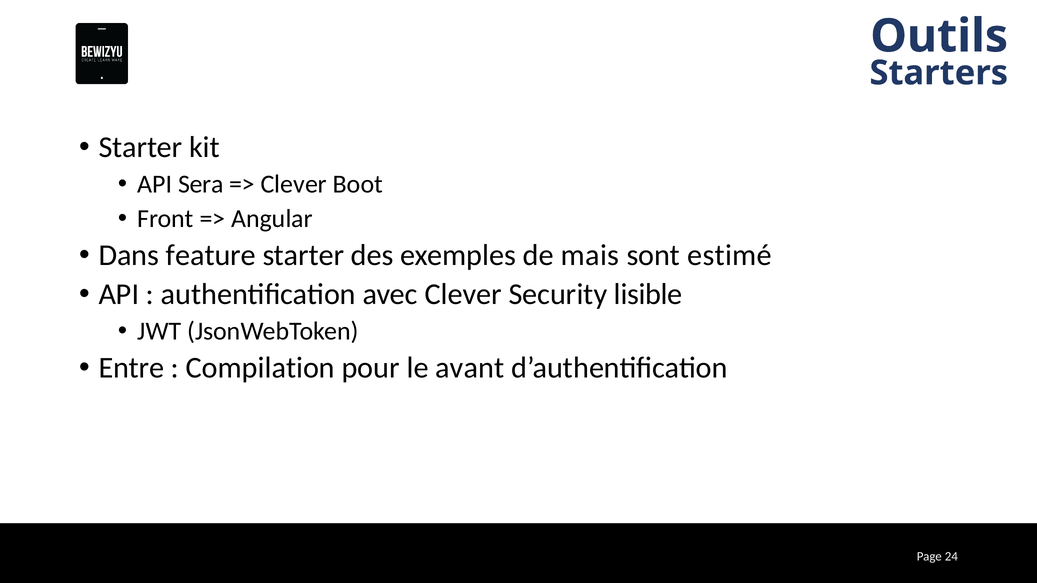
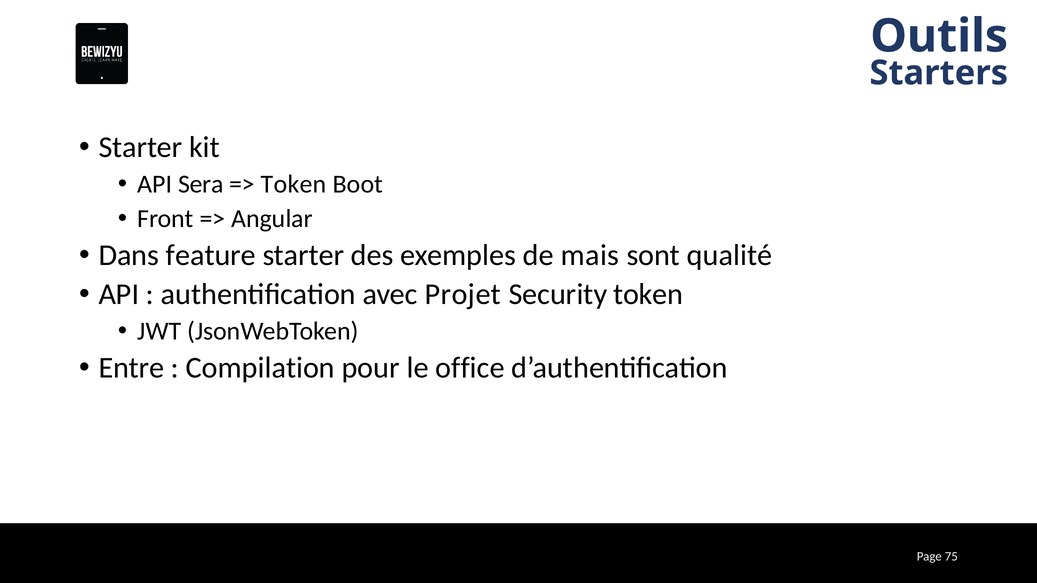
Clever: Clever -> Token (294, 184)
estimé: estimé -> qualité (730, 255)
avec Clever: Clever -> Projet (463, 295)
Security lisible: lisible -> token (648, 295)
avant: avant -> office (470, 368)
24: 24 -> 75 (951, 557)
